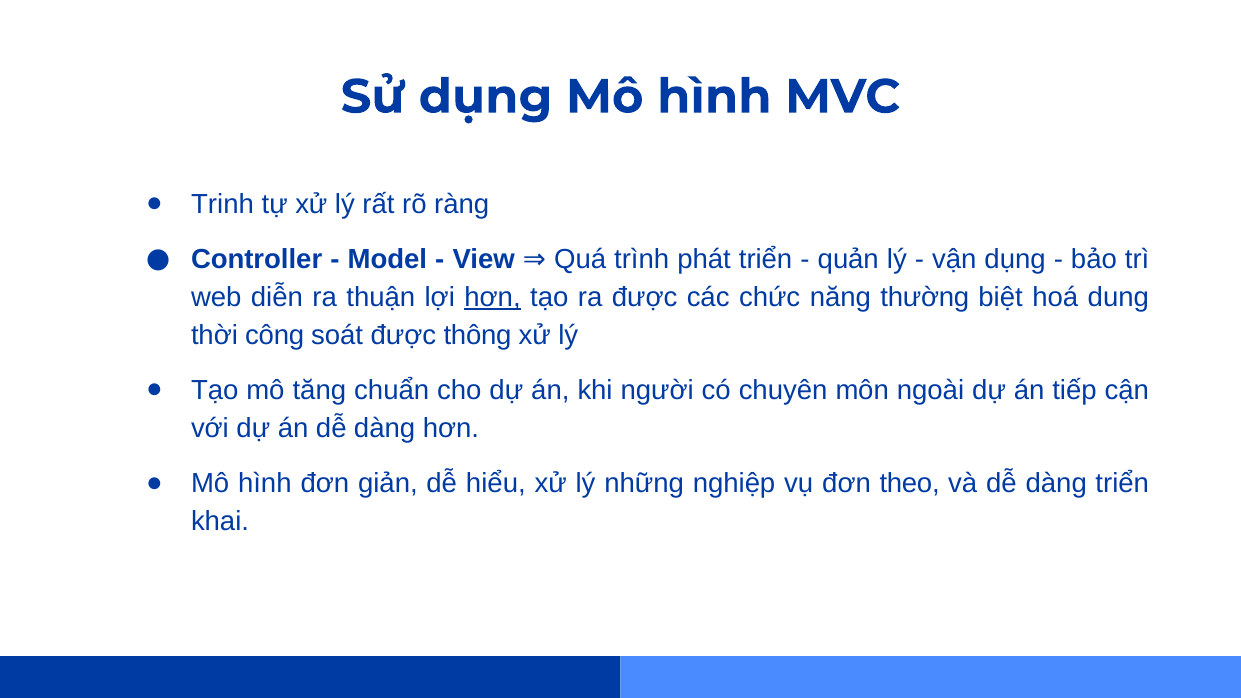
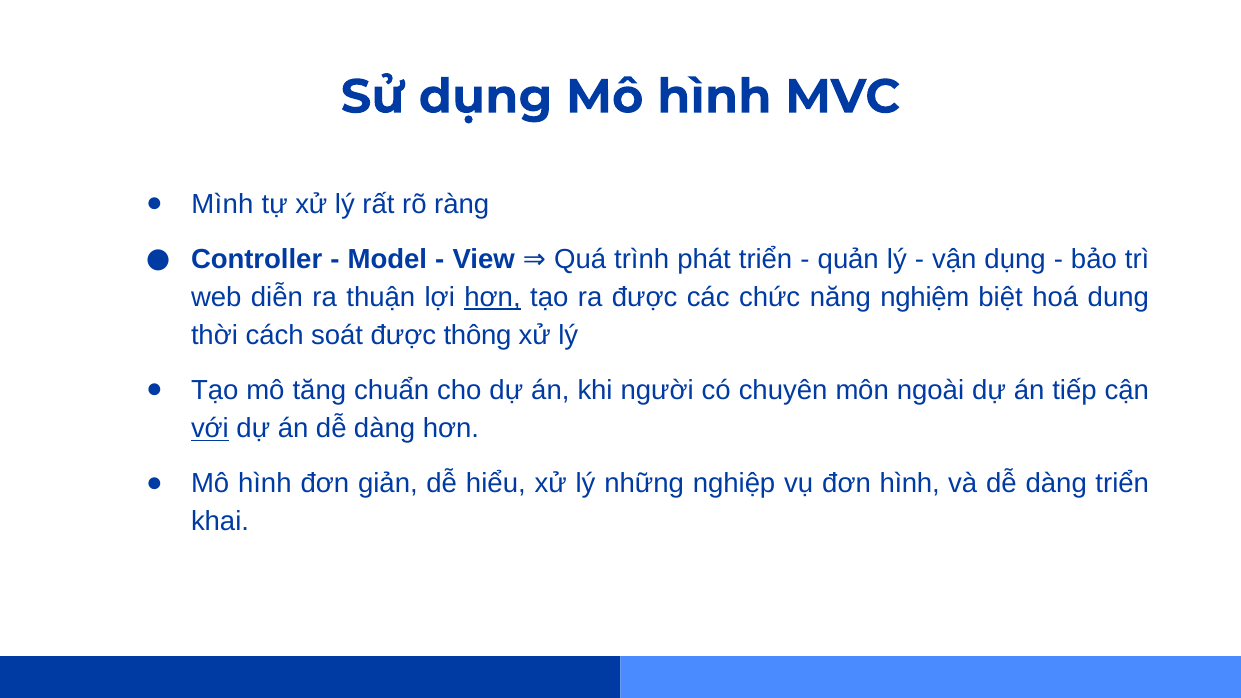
Trinh: Trinh -> Mình (222, 204)
thường: thường -> nghiệm (925, 297)
công: công -> cách (275, 335)
với underline: none -> present (210, 429)
đơn theo: theo -> hình (910, 484)
